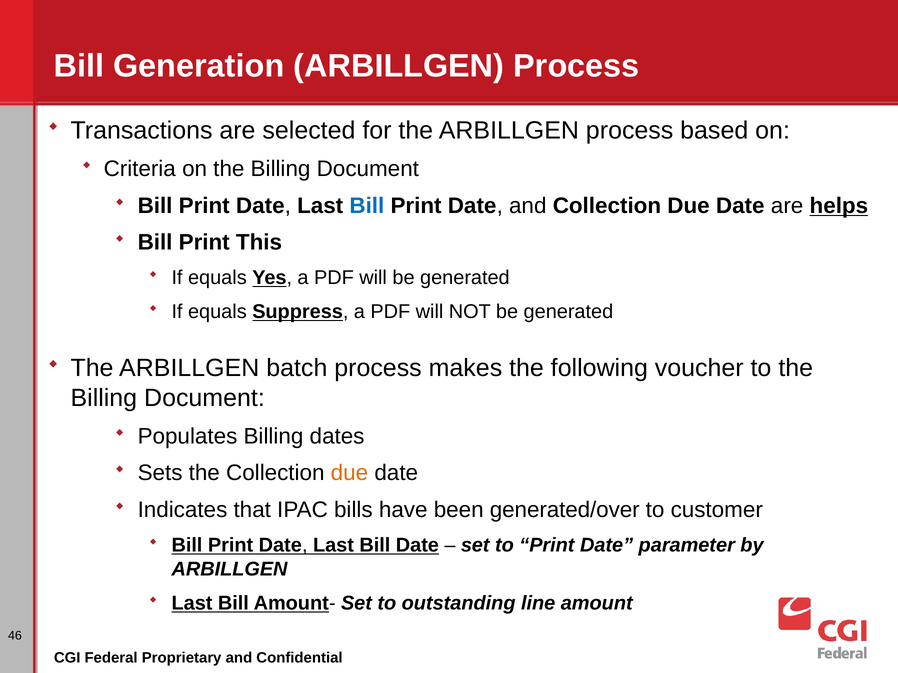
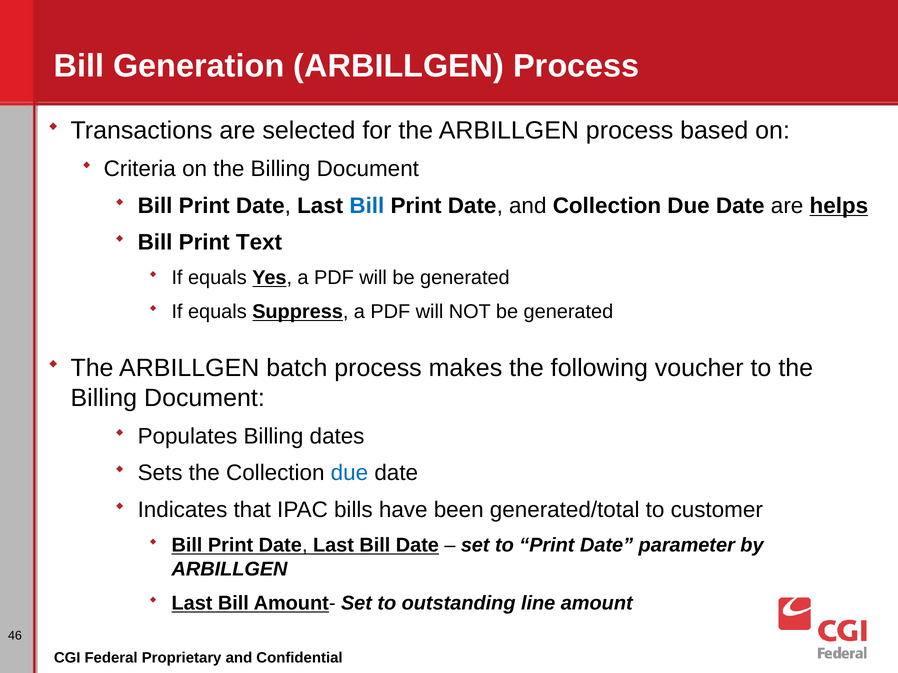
This: This -> Text (259, 243)
due colour: orange -> blue (349, 473)
generated/over: generated/over -> generated/total (565, 510)
